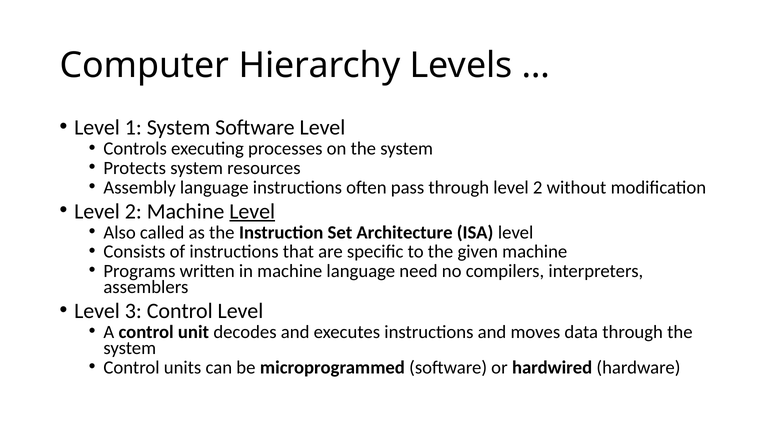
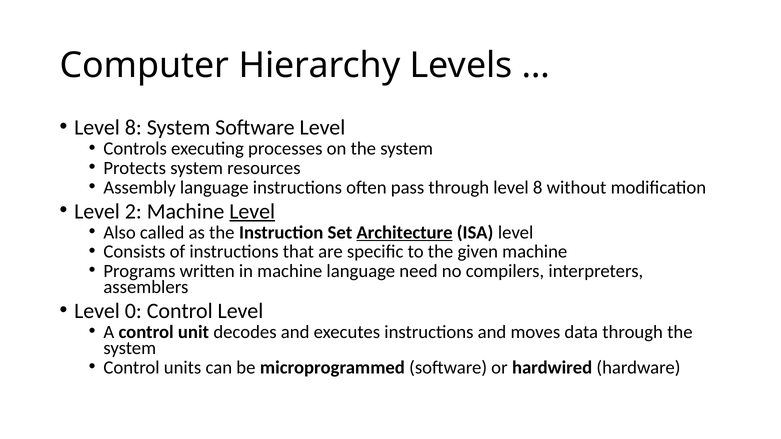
1: 1 -> 8 (133, 128)
through level 2: 2 -> 8 (538, 188)
Architecture underline: none -> present (405, 233)
3: 3 -> 0 (133, 311)
